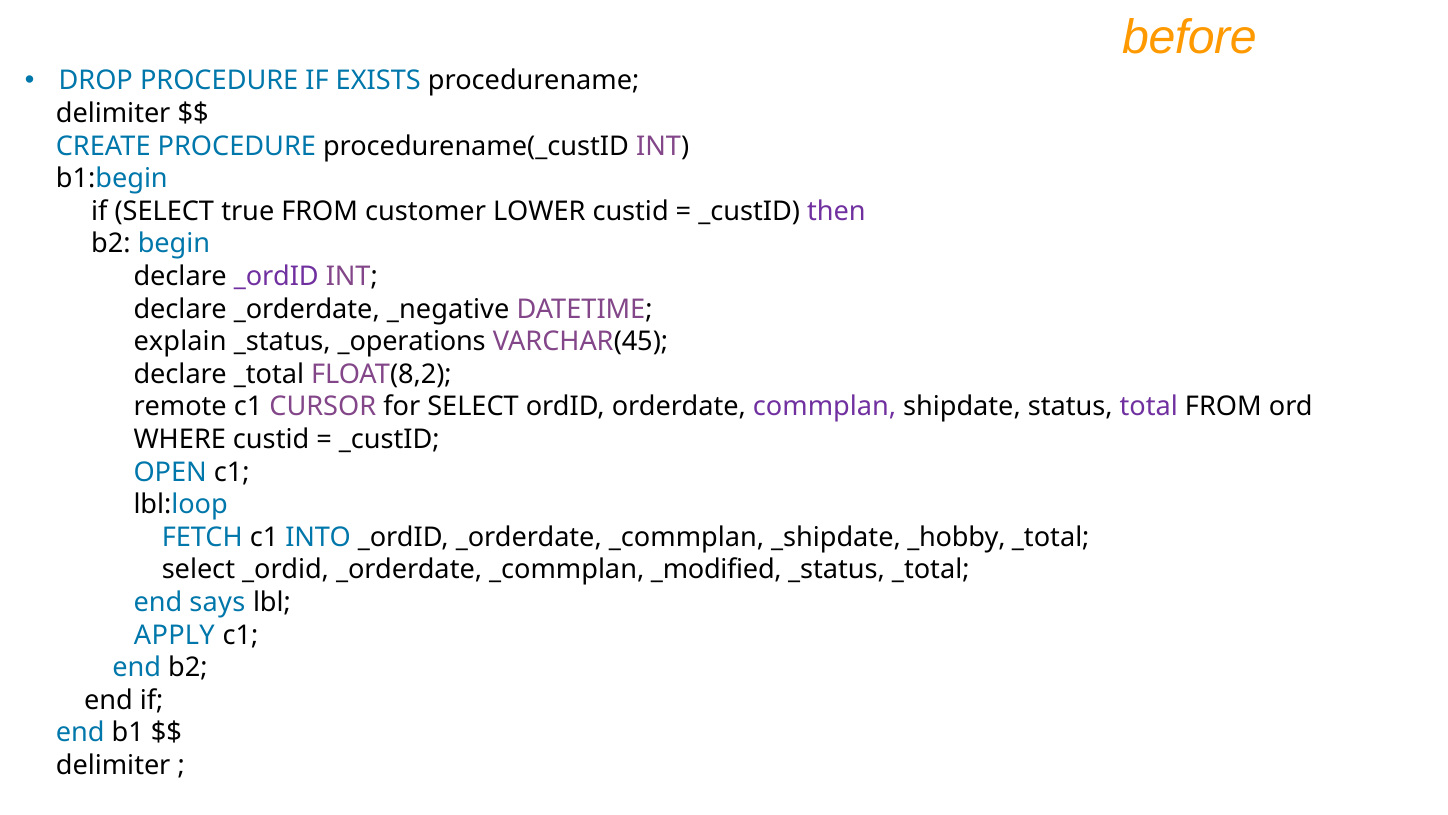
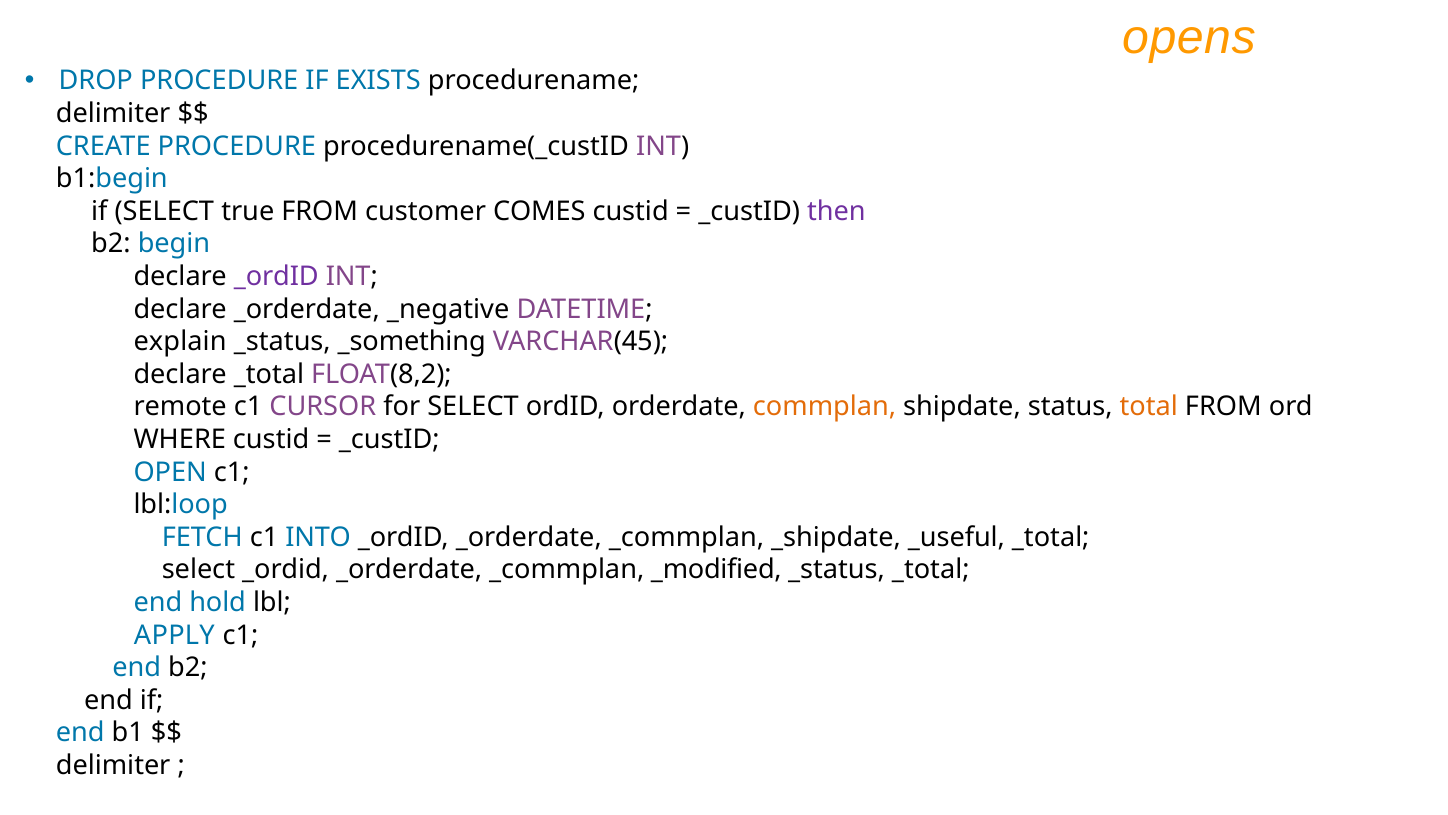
before: before -> opens (1189, 38)
LOWER: LOWER -> COMES (539, 211)
_operations: _operations -> _something (412, 342)
commplan colour: purple -> orange (825, 407)
total colour: purple -> orange (1149, 407)
_hobby: _hobby -> _useful (956, 537)
says: says -> hold (218, 602)
